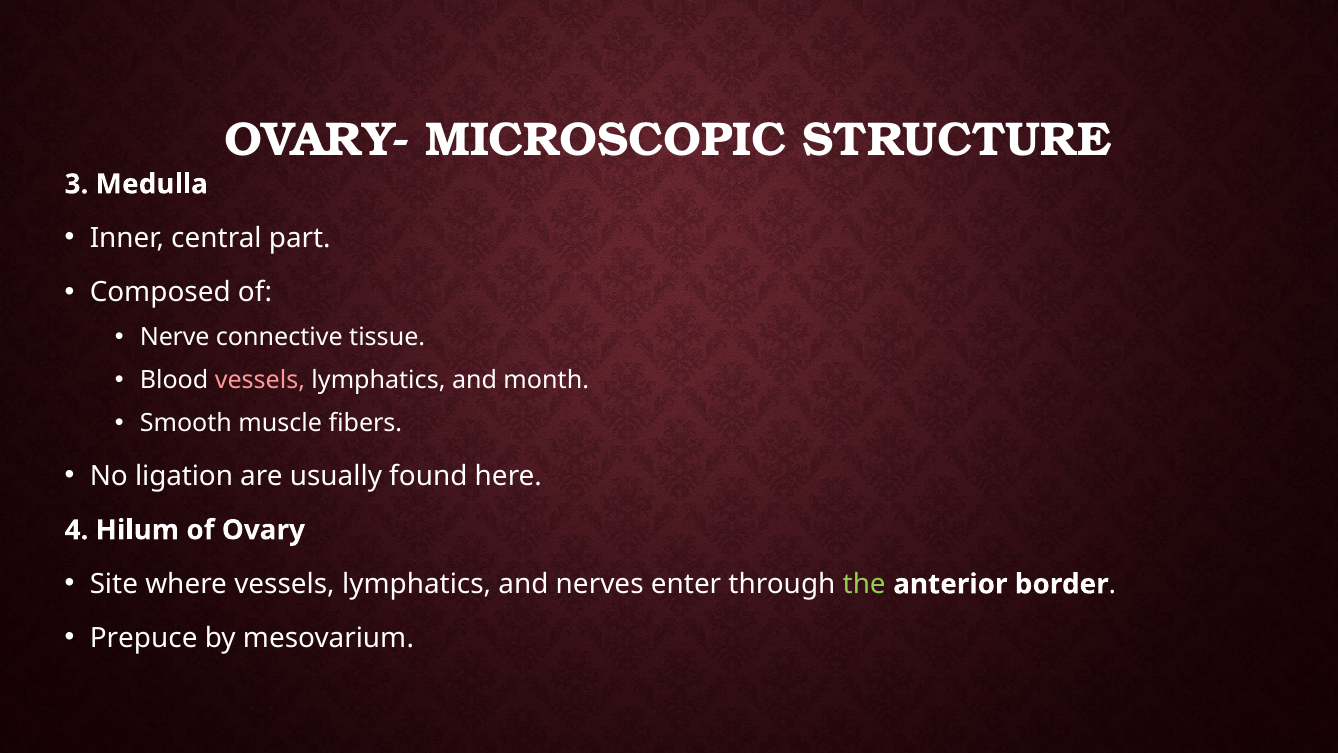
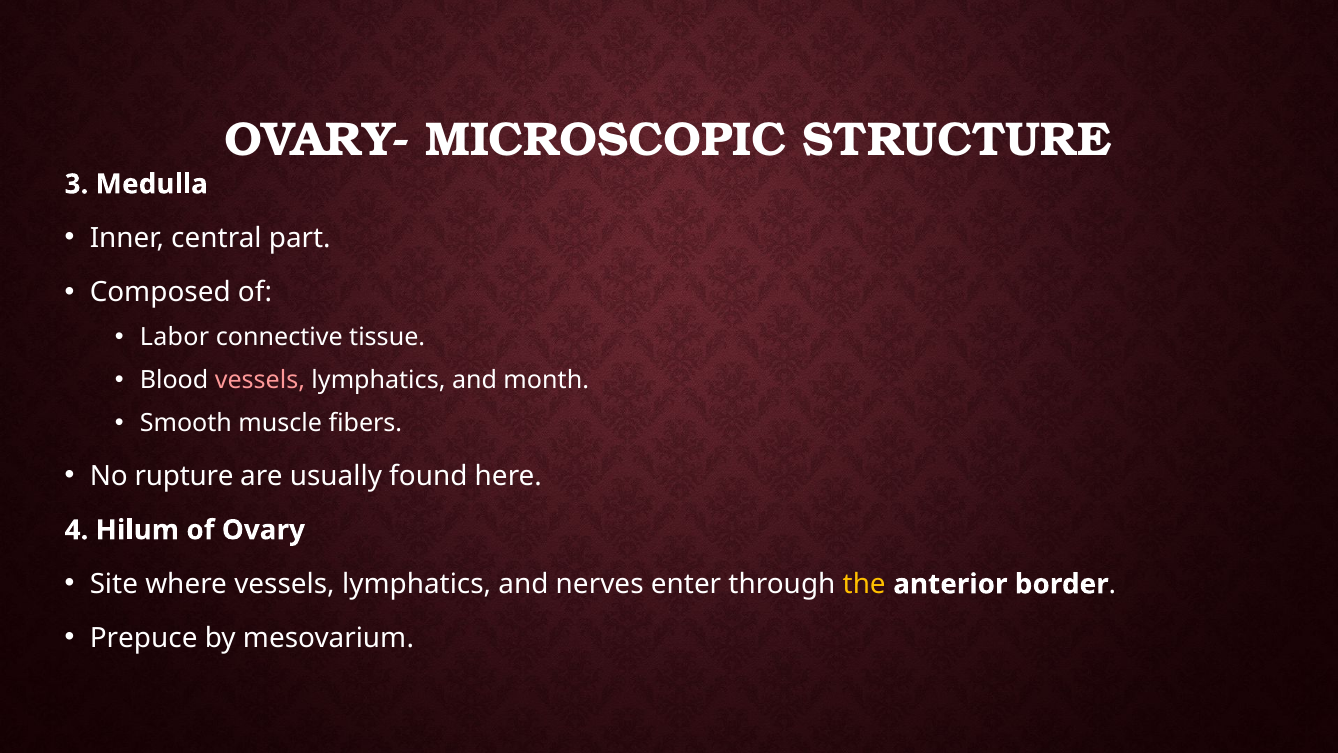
Nerve: Nerve -> Labor (175, 337)
ligation: ligation -> rupture (184, 476)
the colour: light green -> yellow (864, 584)
